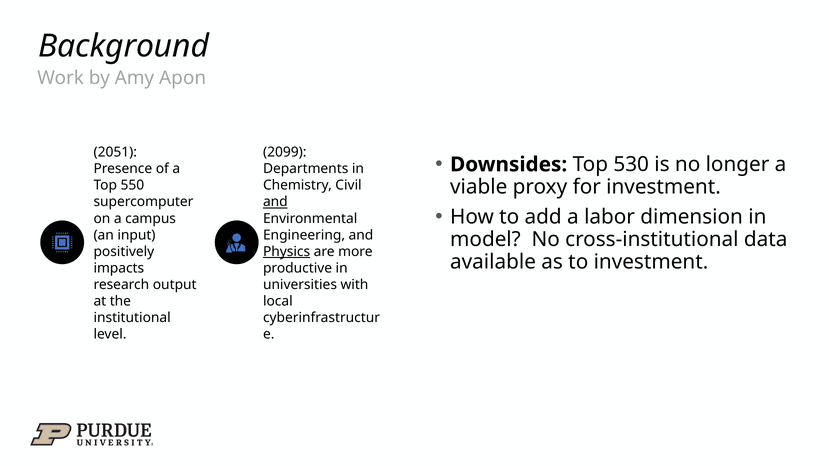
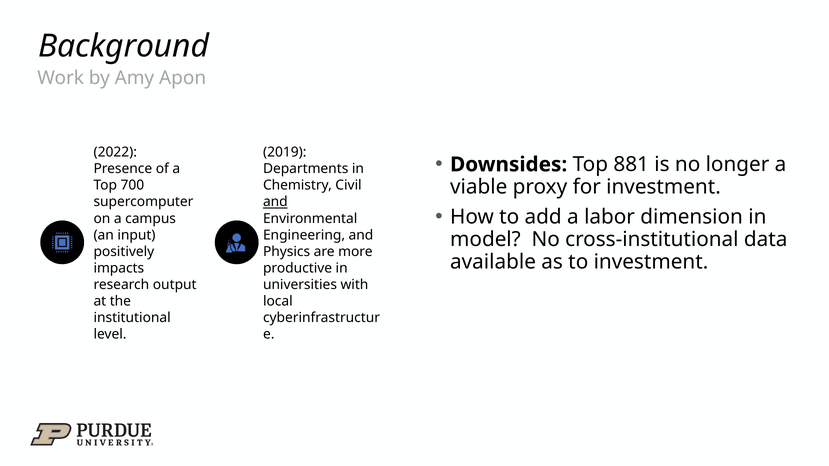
2051: 2051 -> 2022 (115, 152)
2099: 2099 -> 2019 (285, 152)
530: 530 -> 881 (631, 165)
550: 550 -> 700 (132, 185)
Physics underline: present -> none (287, 252)
